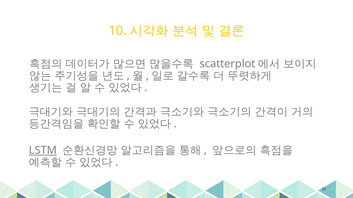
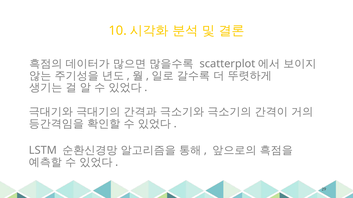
LSTM underline: present -> none (43, 151)
